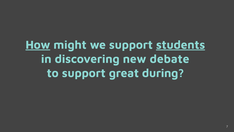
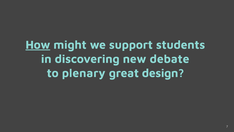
students underline: present -> none (181, 45)
to support: support -> plenary (84, 73)
during: during -> design (163, 73)
